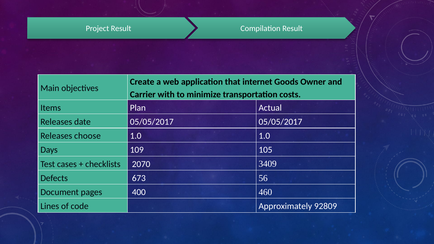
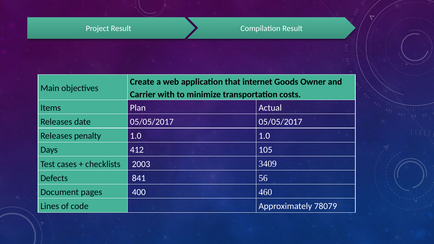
choose: choose -> penalty (88, 136)
109: 109 -> 412 (137, 150)
2070: 2070 -> 2003 (141, 164)
673: 673 -> 841 (139, 178)
92809: 92809 -> 78079 (326, 206)
